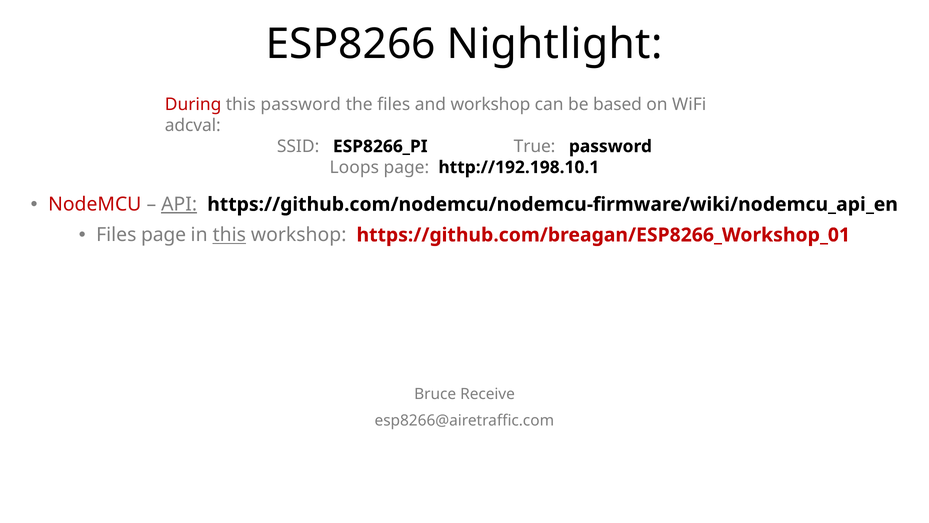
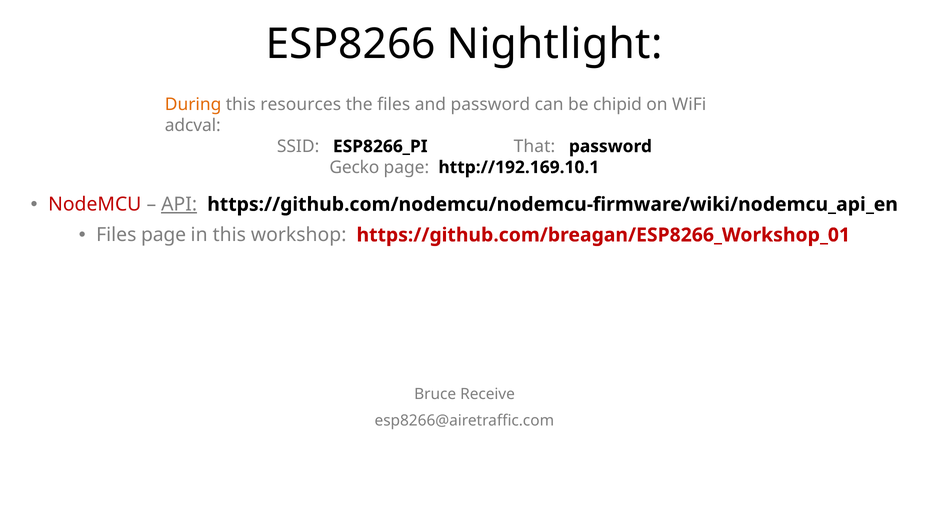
During colour: red -> orange (193, 104)
this password: password -> resources (301, 104)
and workshop: workshop -> password (490, 104)
based: based -> chipid (618, 104)
True: True -> That (534, 146)
Loops: Loops -> Gecko (354, 167)
http://192.198.10.1: http://192.198.10.1 -> http://192.169.10.1 (519, 167)
this underline: present -> none (229, 235)
